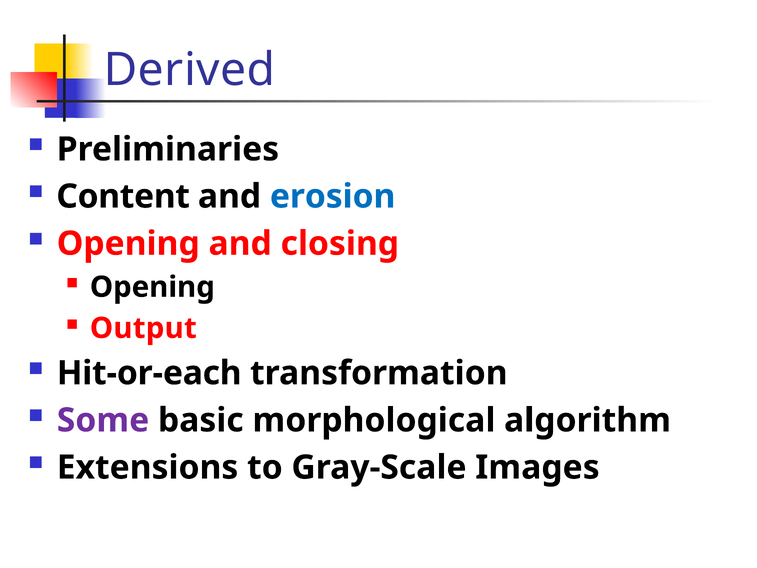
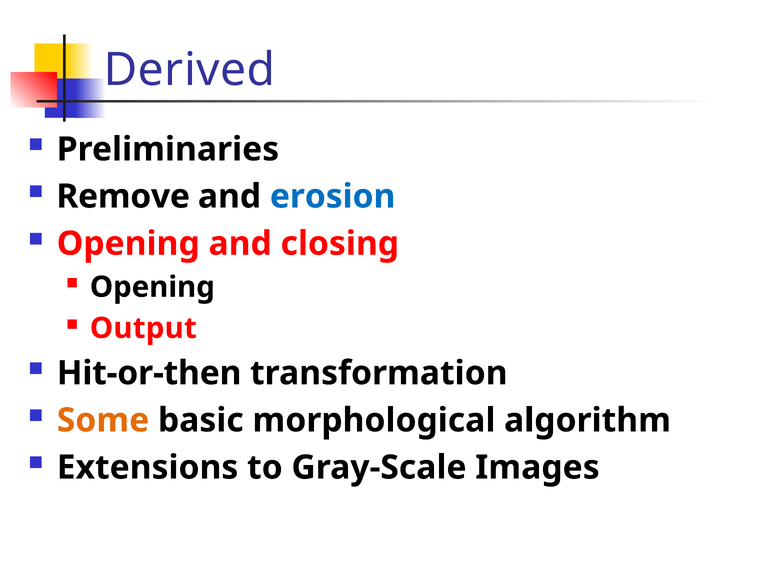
Content: Content -> Remove (123, 196)
Hit-or-each: Hit-or-each -> Hit-or-then (149, 373)
Some colour: purple -> orange (103, 420)
